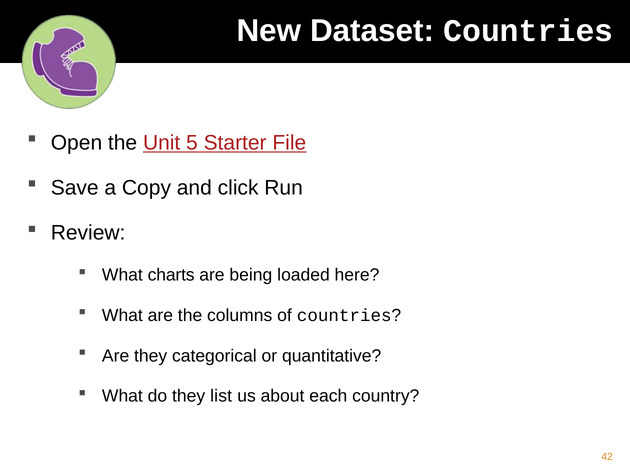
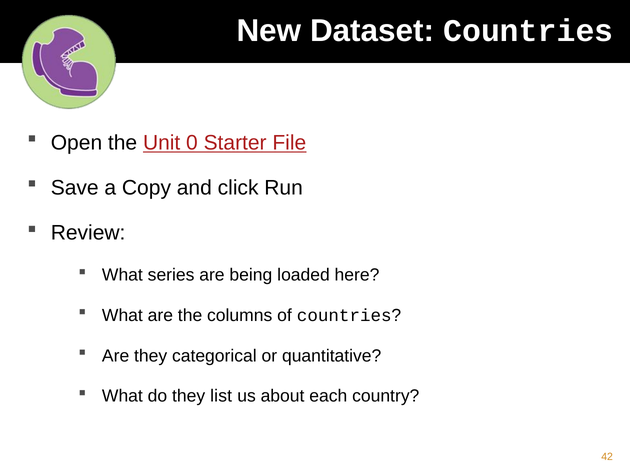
5: 5 -> 0 (192, 143)
charts: charts -> series (171, 275)
